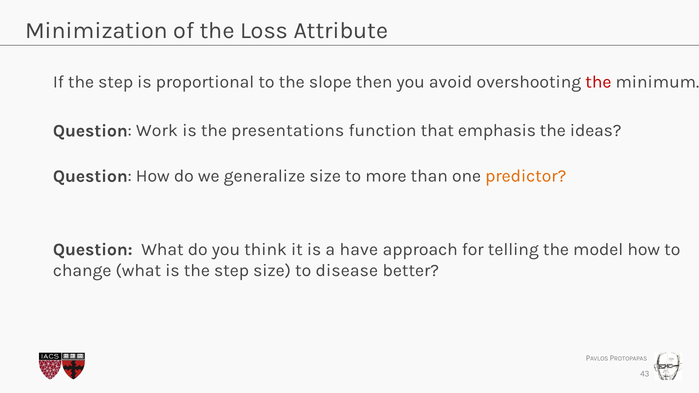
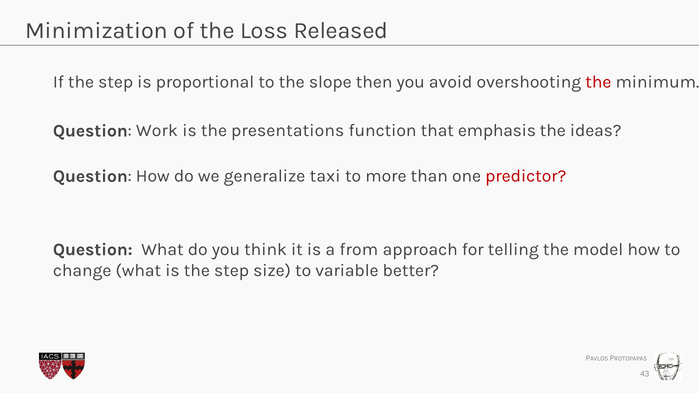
Attribute: Attribute -> Released (341, 31)
generalize size: size -> taxi (325, 176)
predictor colour: orange -> red (526, 176)
have: have -> from (359, 250)
disease: disease -> variable (347, 271)
